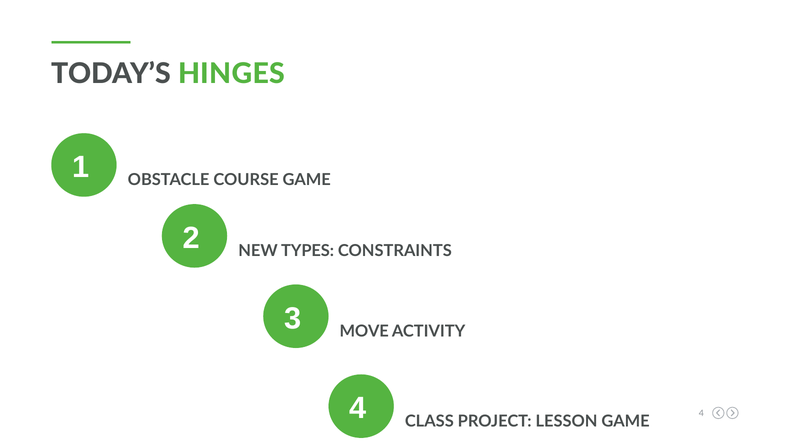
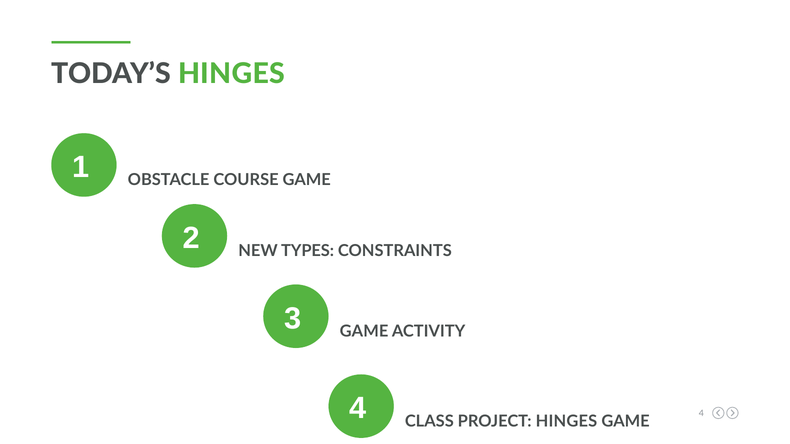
3 MOVE: MOVE -> GAME (364, 332)
PROJECT LESSON: LESSON -> HINGES (566, 422)
